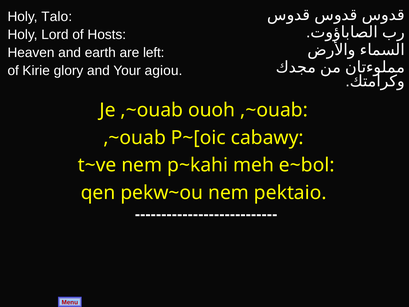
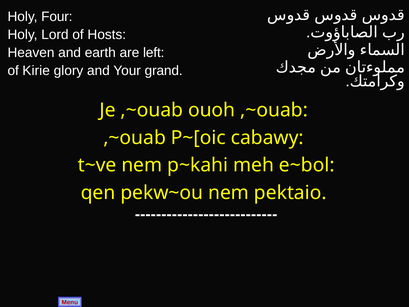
Talo: Talo -> Four (57, 17)
agiou: agiou -> grand (164, 70)
